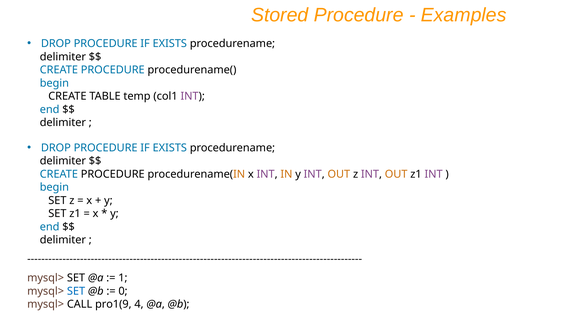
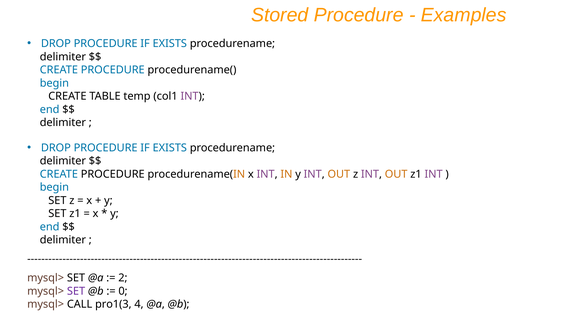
1: 1 -> 2 (123, 278)
SET colour: blue -> purple (76, 291)
pro1(9: pro1(9 -> pro1(3 (113, 304)
